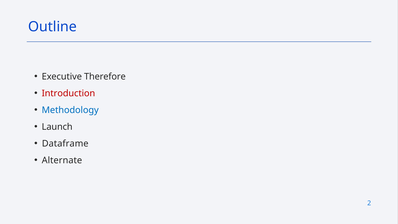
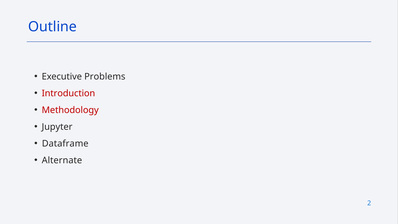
Therefore: Therefore -> Problems (105, 77)
Methodology colour: blue -> red (70, 110)
Launch: Launch -> Jupyter (57, 127)
